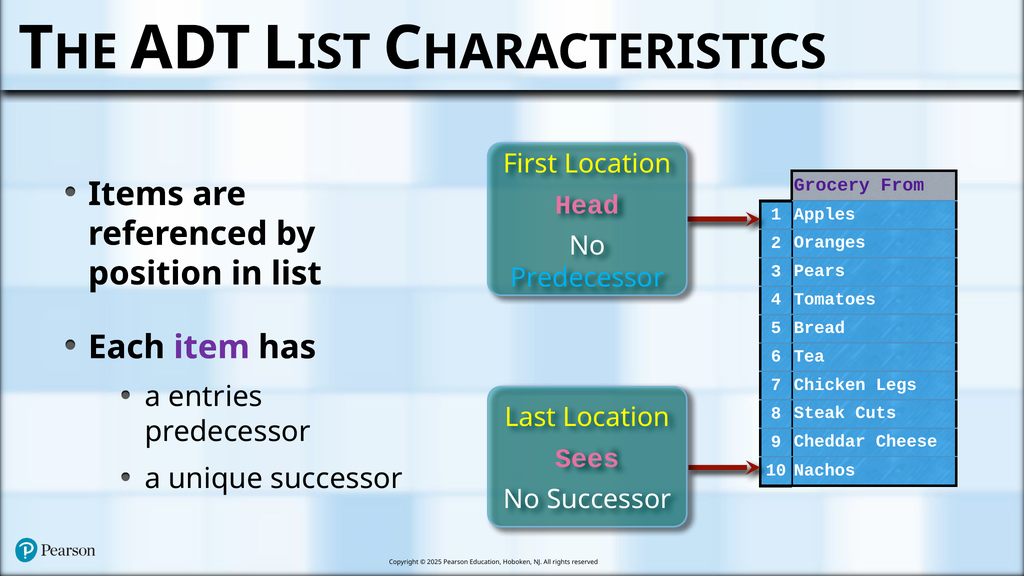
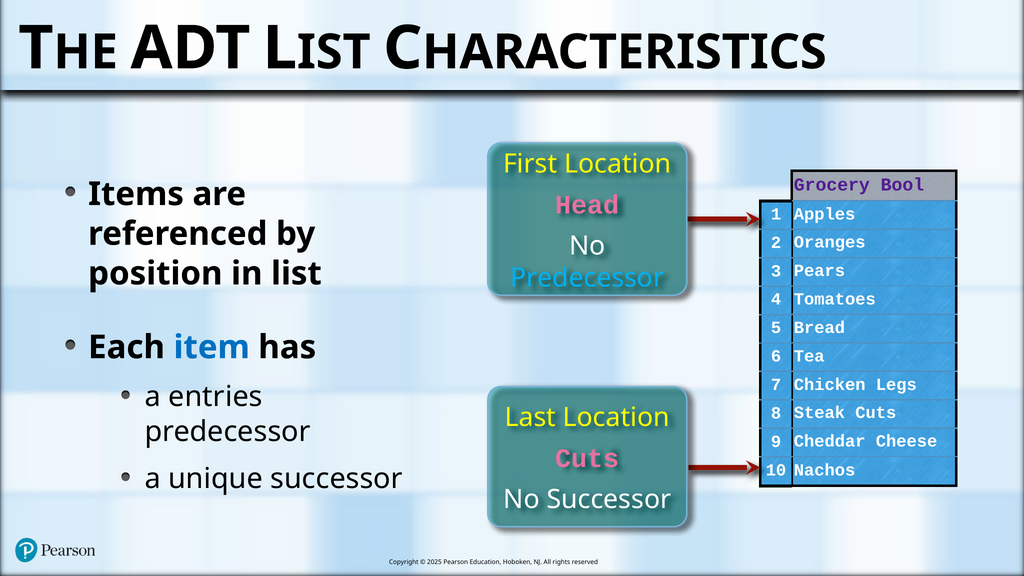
From: From -> Bool (902, 185)
item colour: purple -> blue (212, 347)
Sees: Sees -> Cuts (587, 459)
